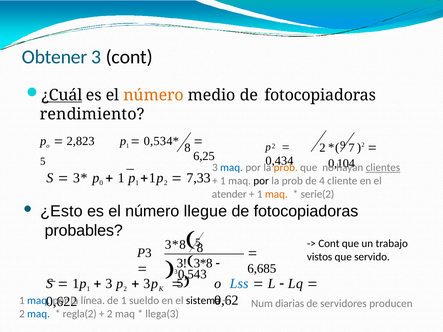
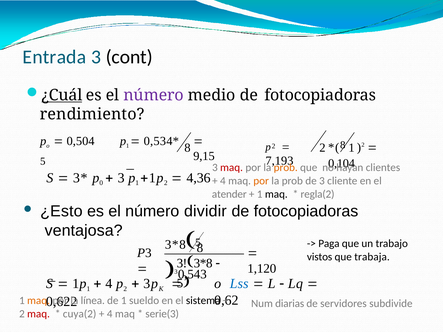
Obtener: Obtener -> Entrada (54, 57)
número colour: orange -> purple (154, 95)
2,823: 2,823 -> 0,504 (81, 141)
2 7: 7 -> 1 (352, 148)
9: 9 -> 8 (343, 145)
6,25: 6,25 -> 9,15 (204, 156)
0,434: 0,434 -> 7,193 (279, 161)
maq colour: blue -> red (232, 168)
clientes underline: present -> none (383, 168)
1: 1 -> 3 (121, 178)
7,33: 7,33 -> 4,36 (199, 178)
1: 1 -> 4 (223, 181)
por colour: black -> orange (261, 181)
de 4: 4 -> 3 (322, 181)
maq colour: orange -> black (276, 194)
serie(2: serie(2 -> regla(2 (318, 194)
llegue: llegue -> dividir (205, 211)
probables: probables -> ventajosa (84, 231)
Cont: Cont -> Paga (329, 244)
servido: servido -> trabaja (372, 257)
6,685: 6,685 -> 1,120 (262, 269)
3: 3 -> 4 (109, 284)
maq colour: blue -> orange (39, 301)
producen: producen -> subdivide (391, 304)
maq colour: blue -> red (39, 314)
regla(2: regla(2 -> cuya(2 (80, 314)
2: 2 -> 4 (110, 314)
llega(3: llega(3 -> serie(3 (162, 314)
